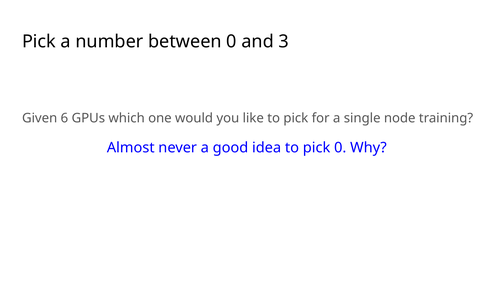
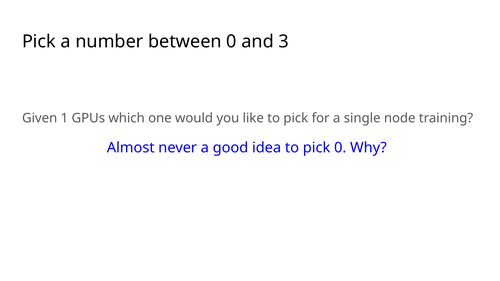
6: 6 -> 1 (64, 118)
